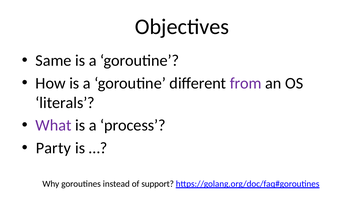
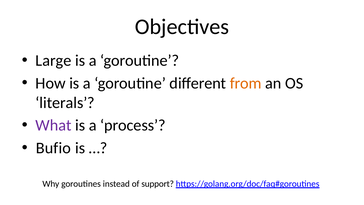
Same: Same -> Large (53, 60)
from colour: purple -> orange (246, 83)
Party: Party -> Bufio (53, 148)
